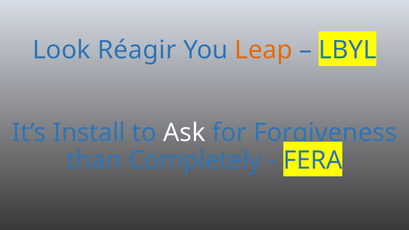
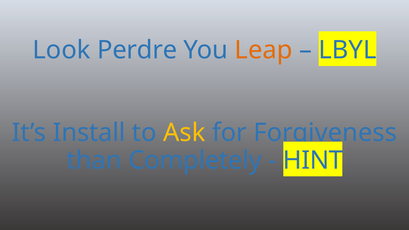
Réagir: Réagir -> Perdre (137, 50)
Ask colour: white -> yellow (184, 133)
FERA: FERA -> HINT (313, 161)
